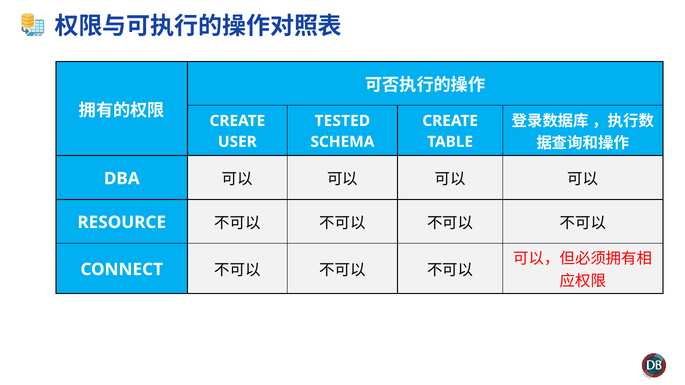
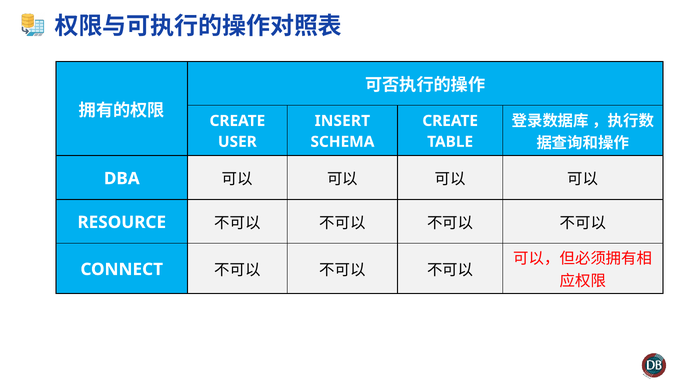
TESTED: TESTED -> INSERT (342, 121)
